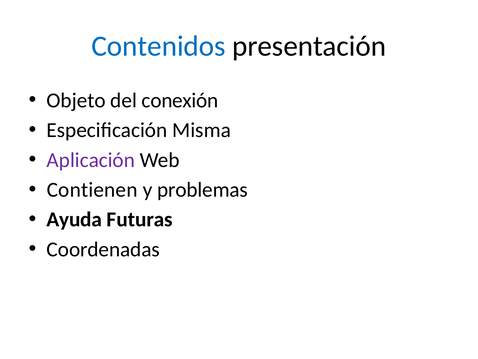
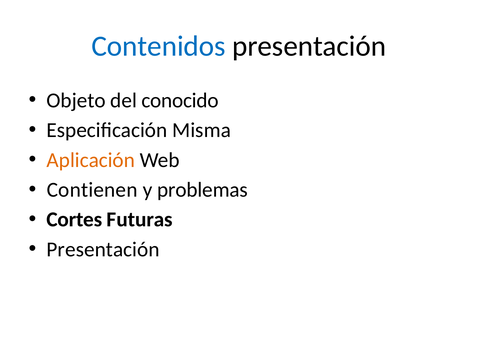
conexión: conexión -> conocido (180, 100)
Aplicación colour: purple -> orange (91, 160)
Ayuda: Ayuda -> Cortes (74, 219)
Coordenadas: Coordenadas -> Presentación (103, 249)
